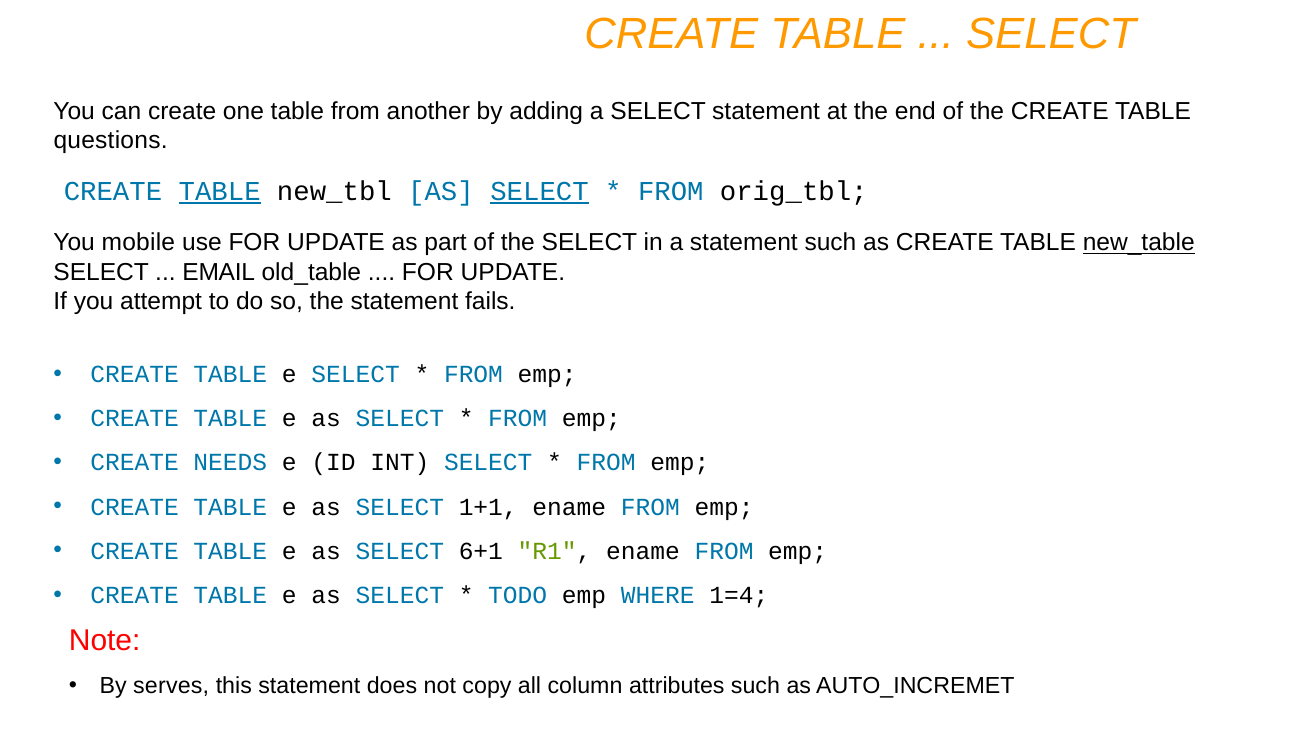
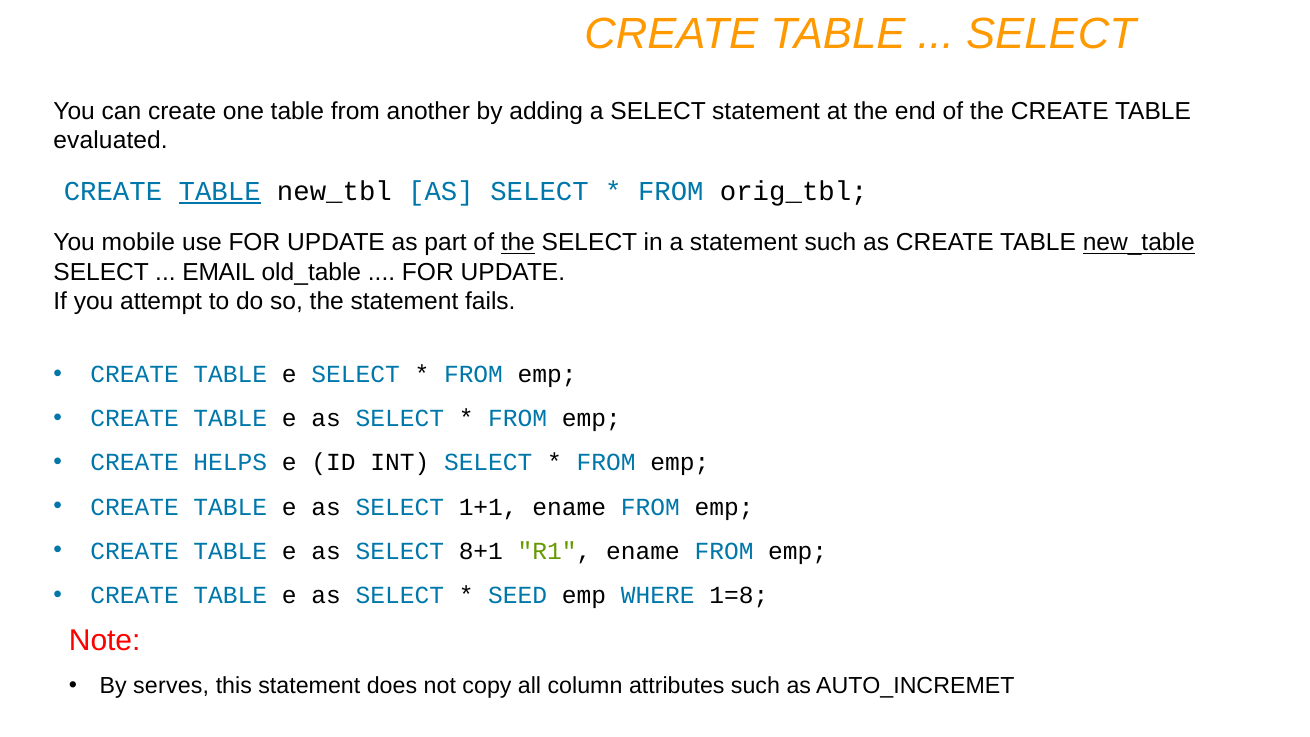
questions: questions -> evaluated (111, 141)
SELECT underline: present -> none (539, 191)
the underline: none -> present (518, 243)
NEEDS: NEEDS -> HELPS (230, 463)
6+1: 6+1 -> 8+1 (481, 551)
TODO: TODO -> SEED (518, 595)
1=4: 1=4 -> 1=8 (739, 595)
